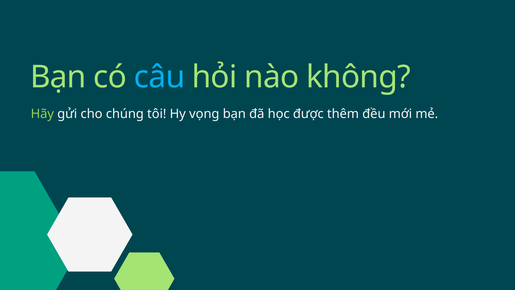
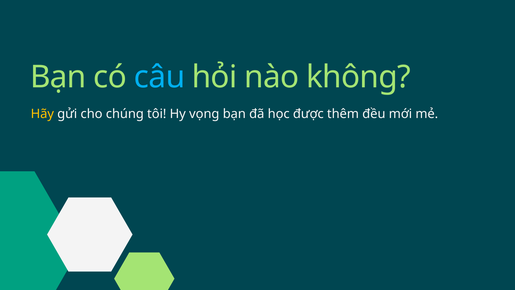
Hãy colour: light green -> yellow (42, 114)
